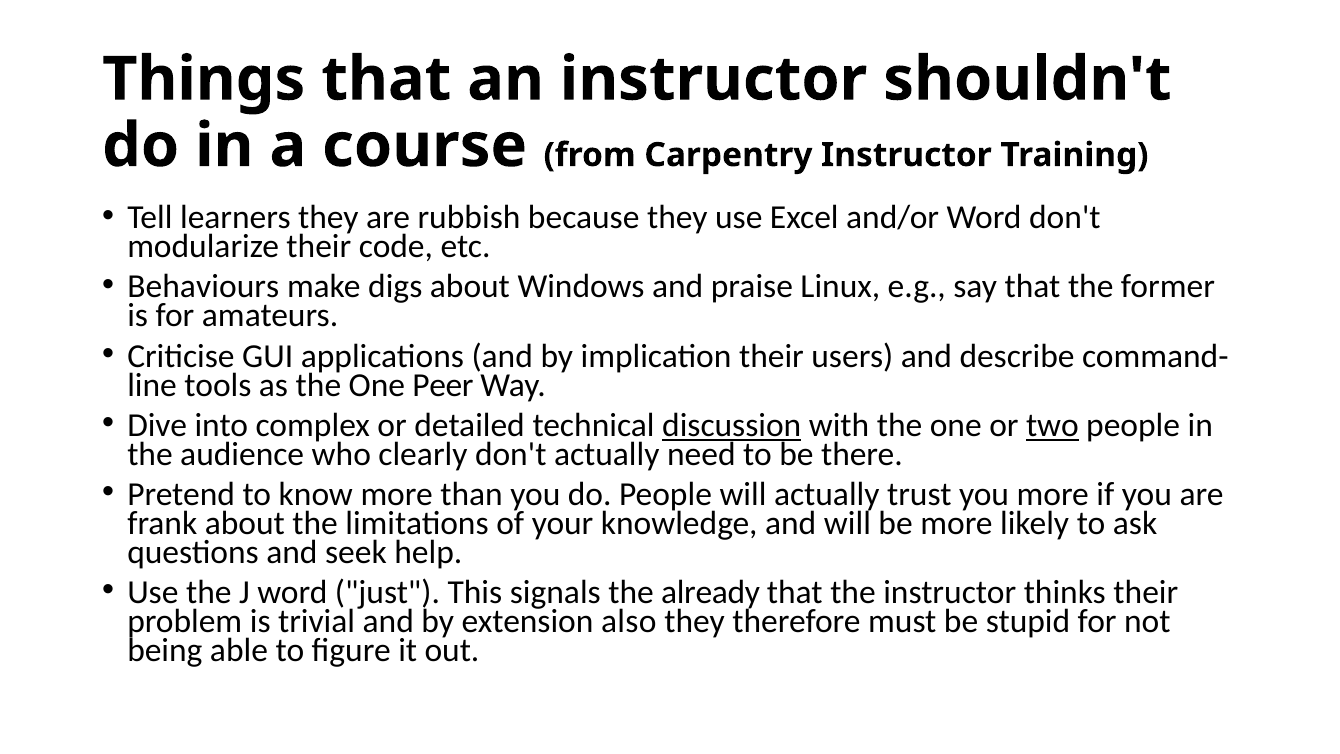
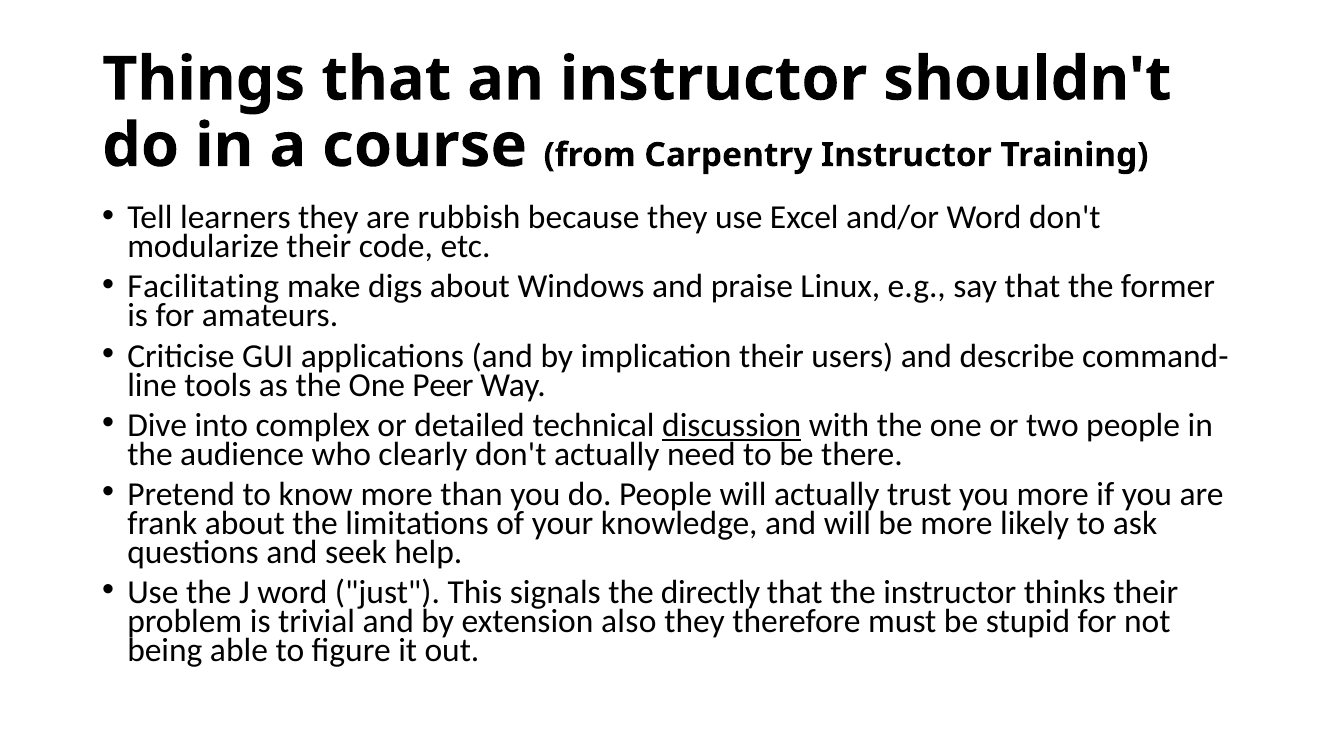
Behaviours: Behaviours -> Facilitating (203, 287)
two underline: present -> none (1052, 425)
already: already -> directly (711, 592)
